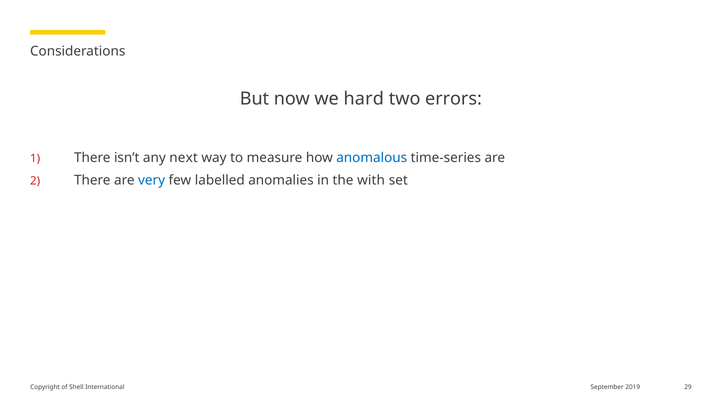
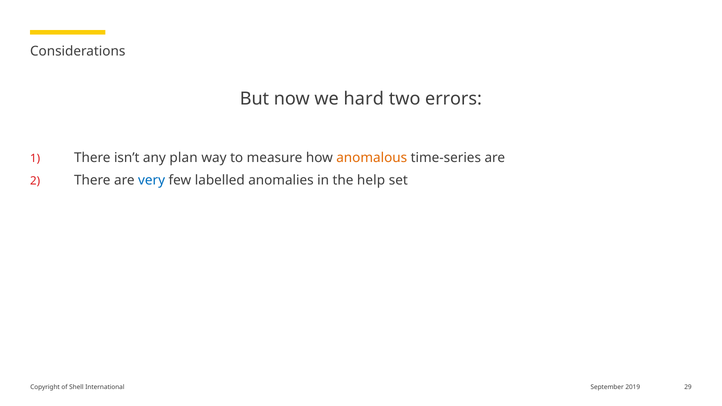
next: next -> plan (184, 158)
anomalous colour: blue -> orange (372, 158)
with: with -> help (371, 180)
